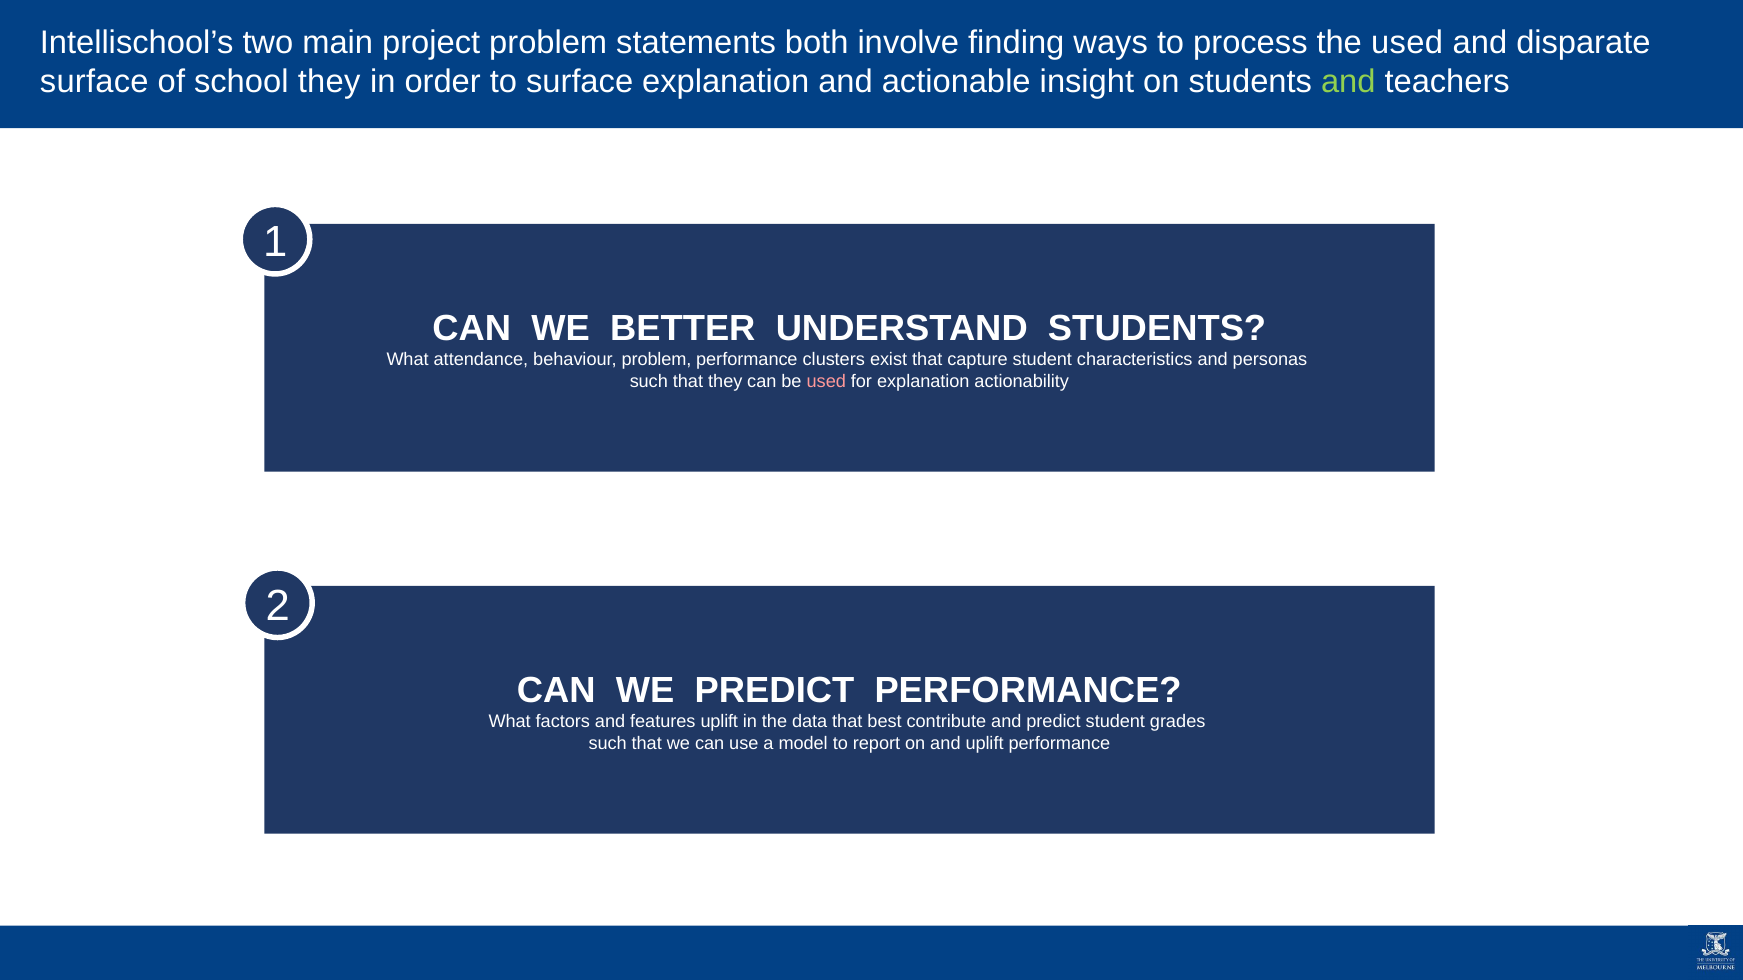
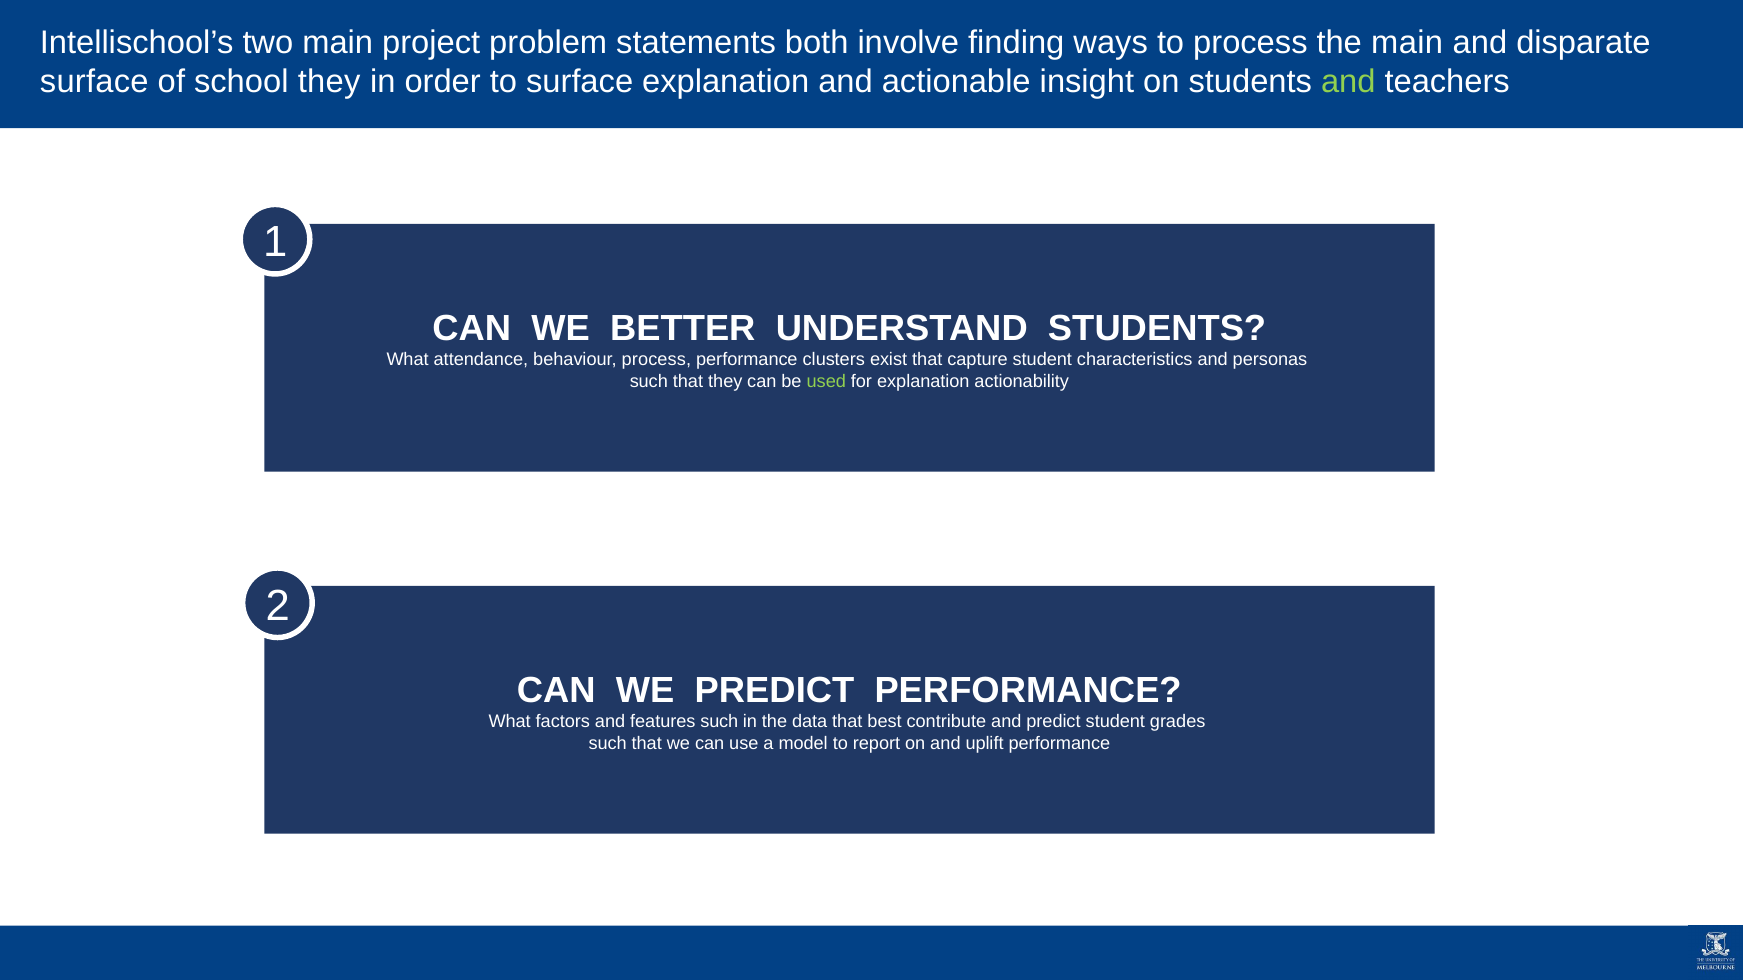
the used: used -> main (1407, 43)
behaviour problem: problem -> process (656, 360)
used colour: pink -> light green (826, 382)
features uplift: uplift -> such (719, 722)
